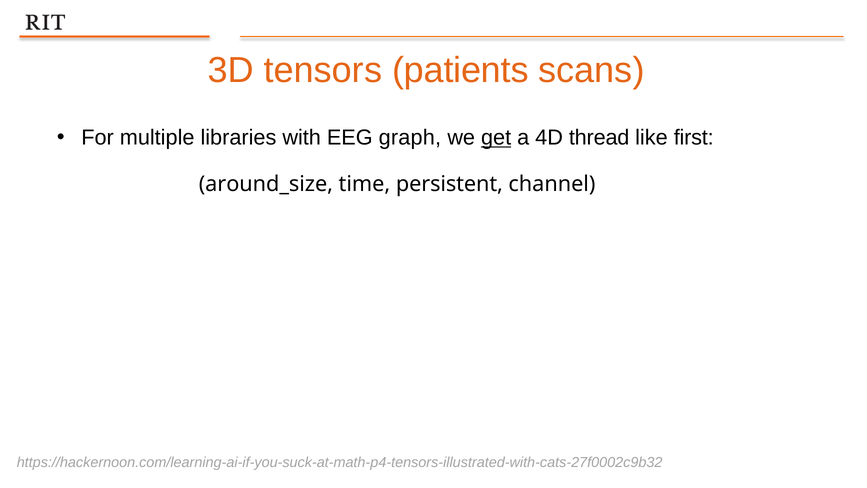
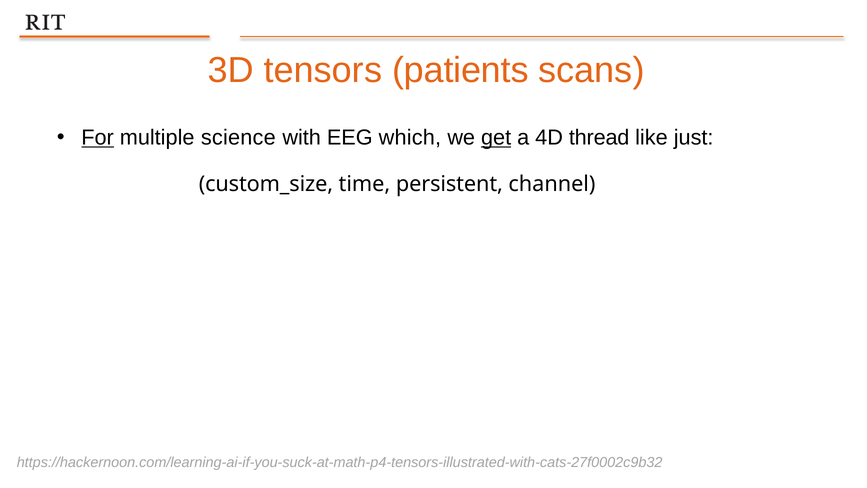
For underline: none -> present (98, 137)
libraries: libraries -> science (238, 137)
graph: graph -> which (410, 137)
first: first -> just (694, 137)
around_size: around_size -> custom_size (266, 184)
